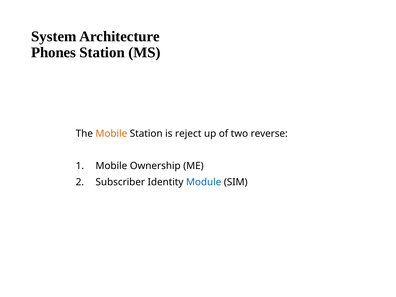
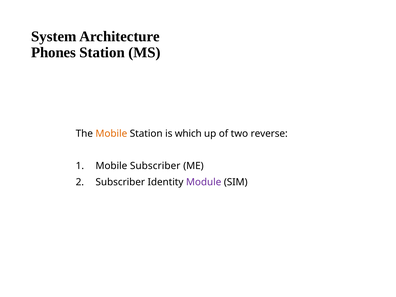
reject: reject -> which (188, 133)
Mobile Ownership: Ownership -> Subscriber (155, 166)
Module colour: blue -> purple (204, 182)
